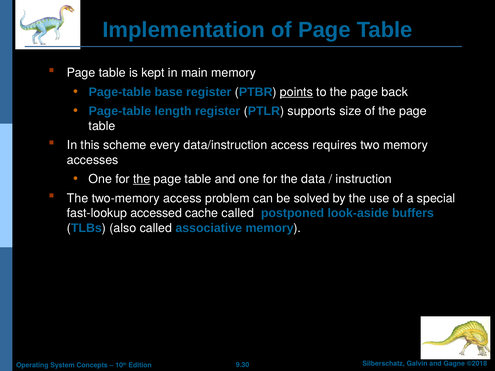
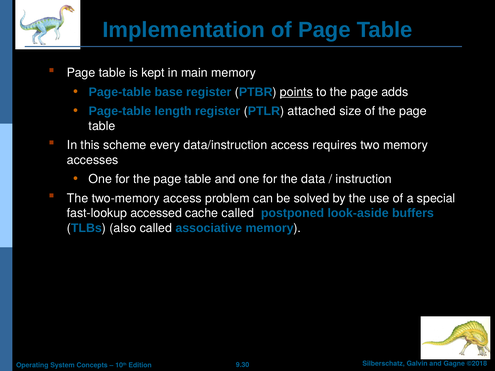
back: back -> adds (395, 92)
supports: supports -> attached (312, 111)
the underline: present -> none (142, 179)
